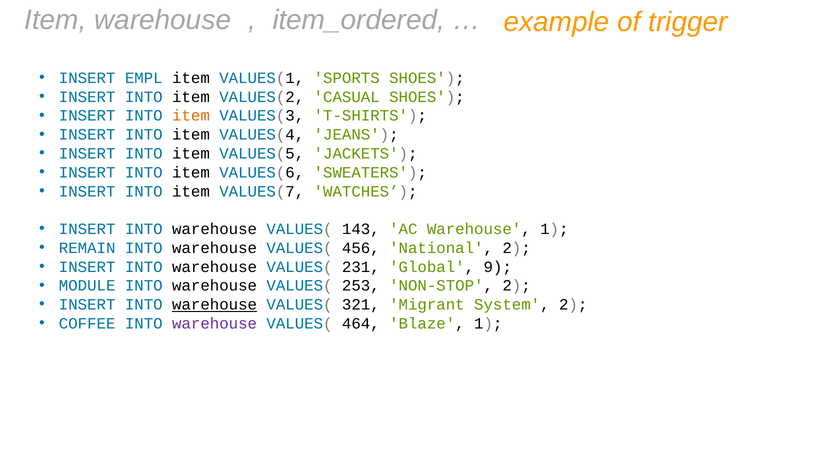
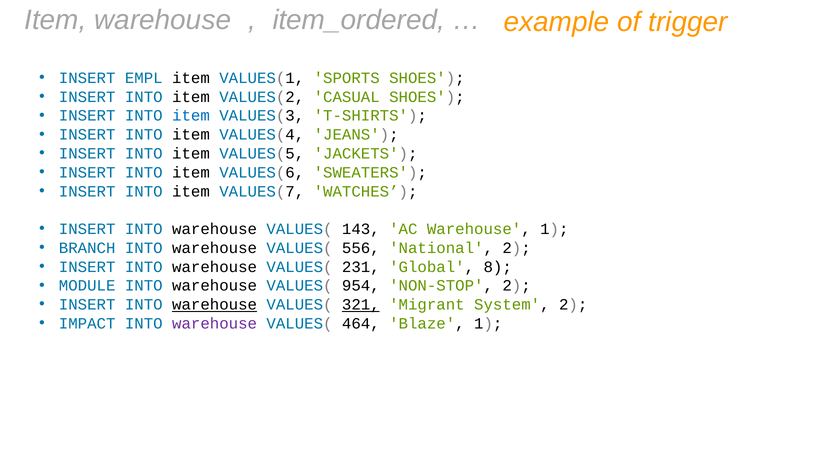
item colour: orange -> blue (191, 116)
REMAIN: REMAIN -> BRANCH (87, 248)
456: 456 -> 556 (361, 248)
9: 9 -> 8 (498, 267)
253: 253 -> 954 (361, 286)
321 underline: none -> present (361, 305)
COFFEE: COFFEE -> IMPACT (87, 323)
